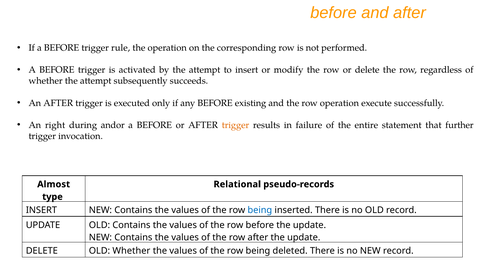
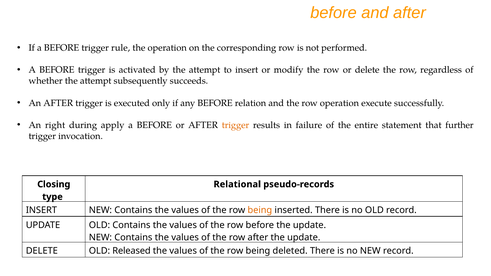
existing: existing -> relation (251, 103)
andor: andor -> apply (113, 125)
Almost: Almost -> Closing (54, 184)
being colour: blue -> orange (260, 210)
OLD Whether: Whether -> Released (132, 251)
